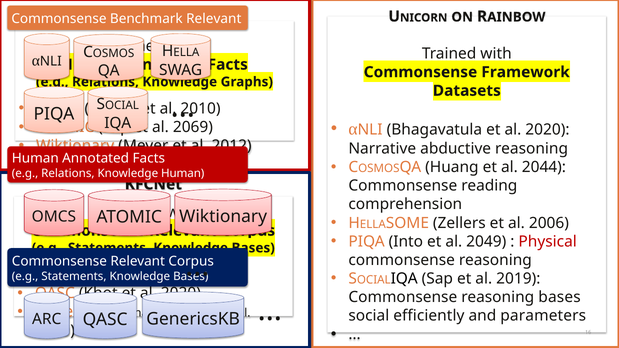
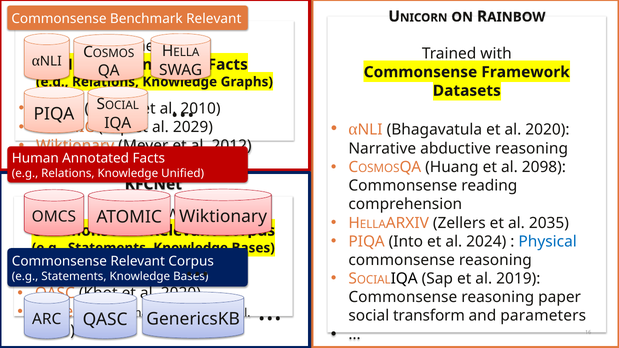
2069: 2069 -> 2029 (193, 127)
2044: 2044 -> 2098 (544, 167)
Human: Human -> Unified (183, 173)
SOME: SOME -> ARXIV (407, 223)
2006: 2006 -> 2035 (549, 223)
2049: 2049 -> 2024 (486, 242)
Physical colour: red -> blue (548, 242)
reasoning bases: bases -> paper (560, 297)
efficiently: efficiently -> transform (429, 316)
